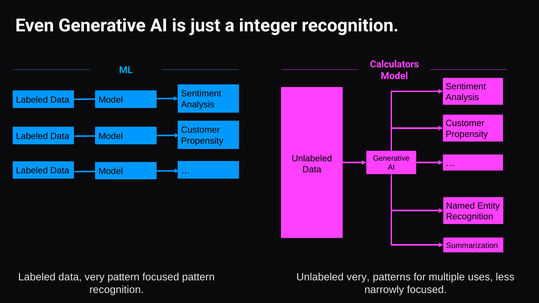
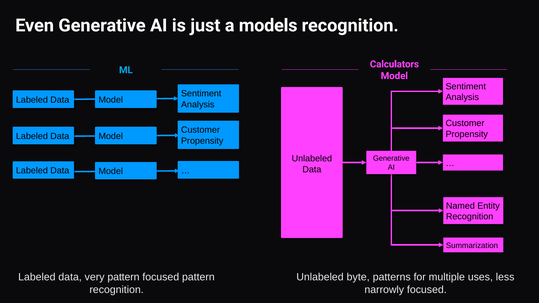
integer: integer -> models (268, 25)
Unlabeled very: very -> byte (358, 277)
